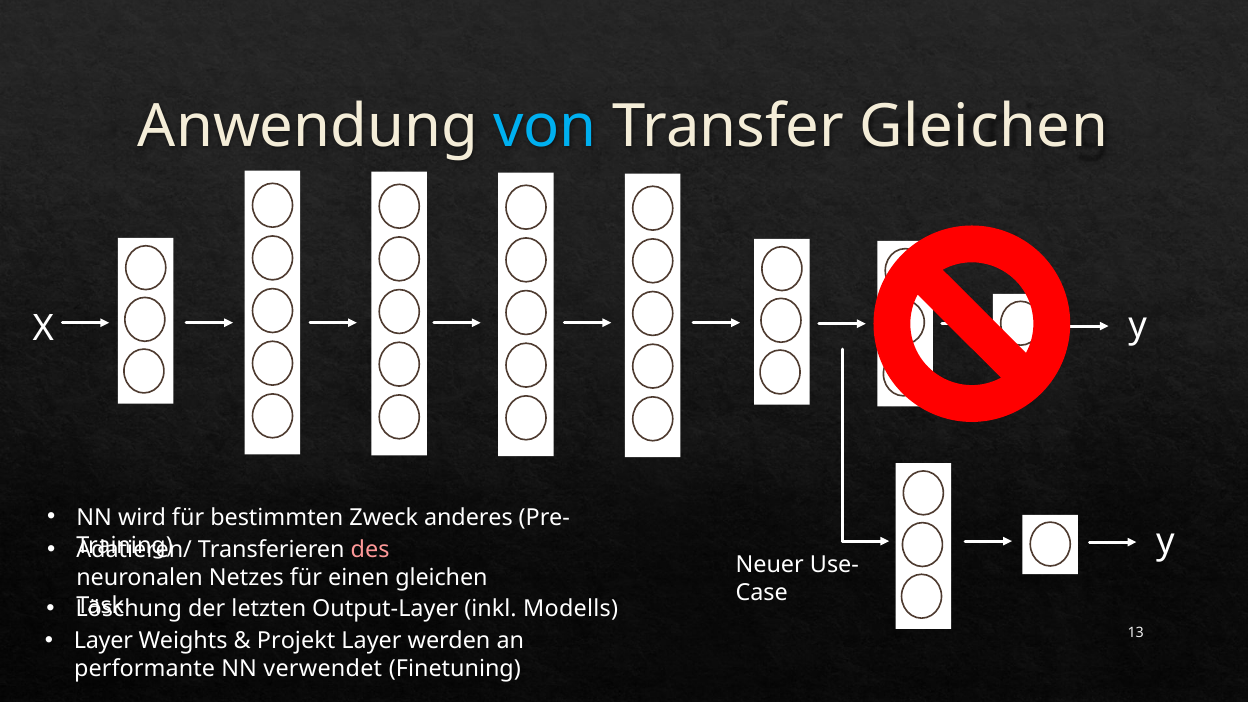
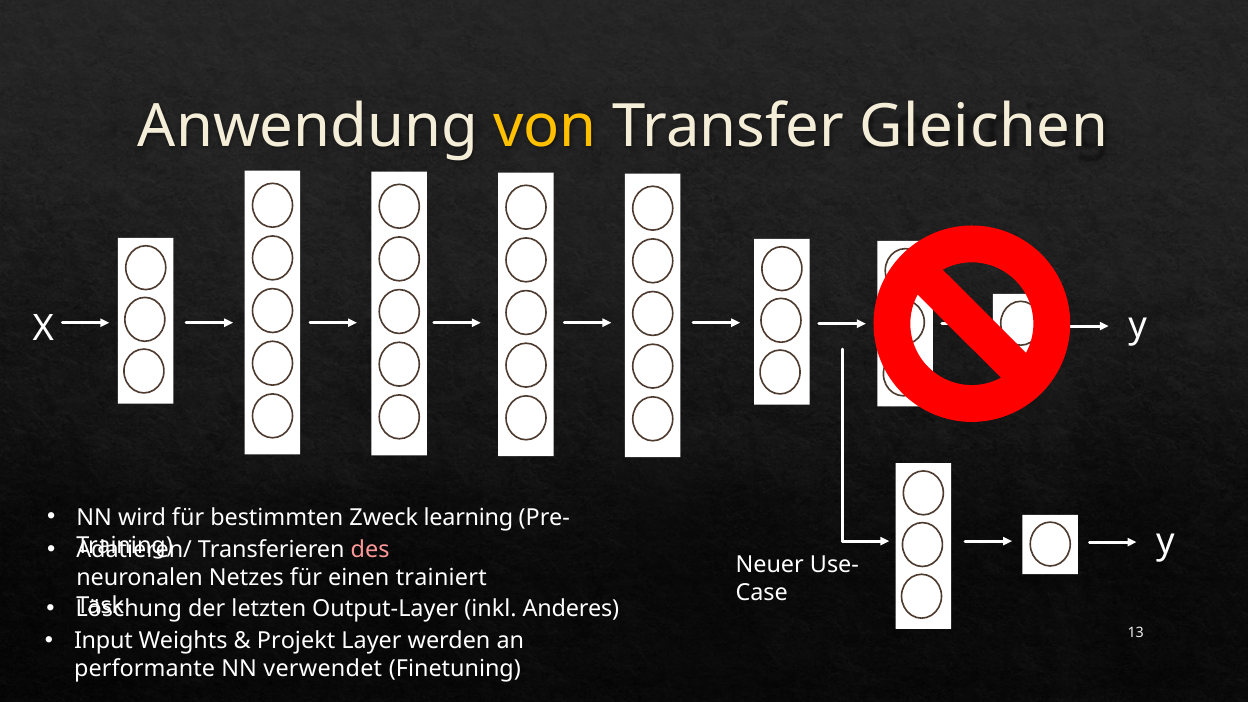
von colour: light blue -> yellow (545, 126)
anderes: anderes -> learning (468, 518)
einen gleichen: gleichen -> trainiert (441, 578)
Modells: Modells -> Anderes (571, 609)
Layer: Layer -> Input (103, 641)
